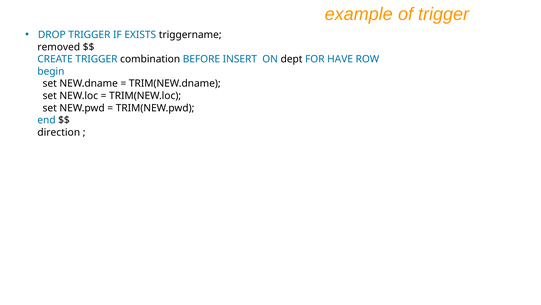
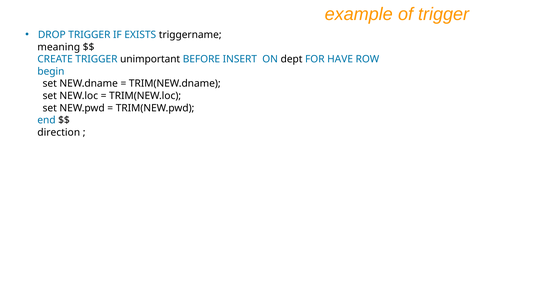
removed: removed -> meaning (59, 47)
combination: combination -> unimportant (150, 59)
